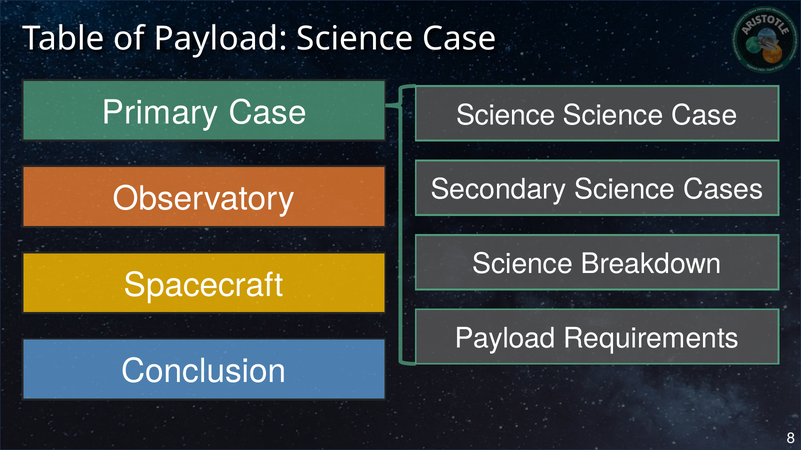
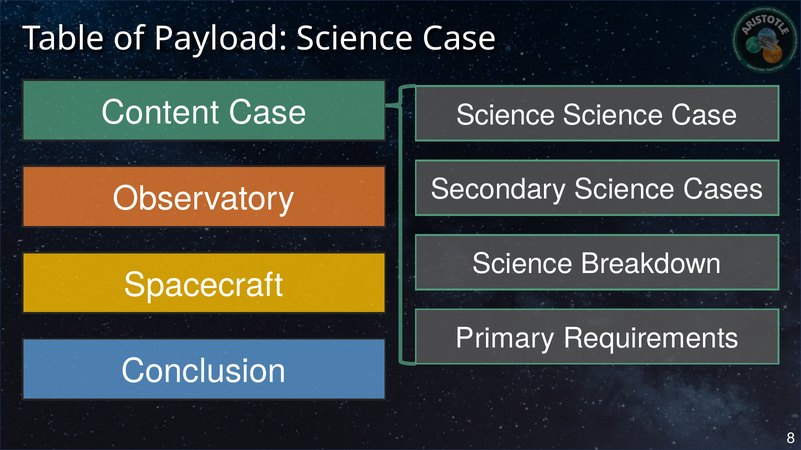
Primary: Primary -> Content (160, 113)
Payload: Payload -> Primary (505, 339)
